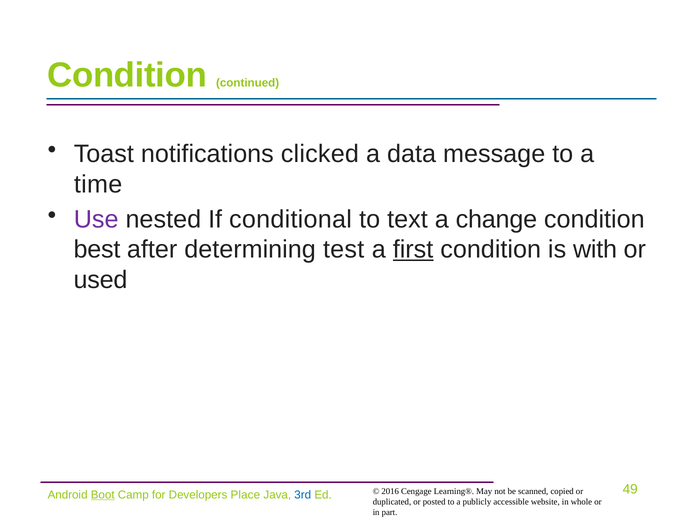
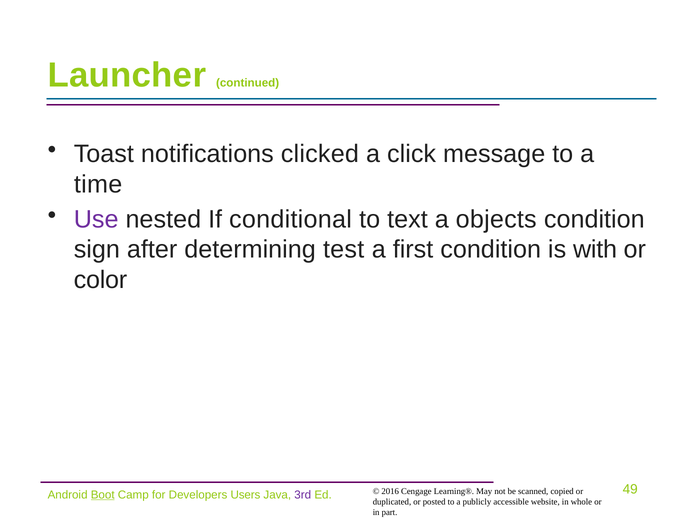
Condition: Condition -> Launcher (127, 75)
data: data -> click (412, 154)
change: change -> objects (496, 219)
best: best -> sign (97, 250)
first underline: present -> none (413, 250)
used: used -> color (100, 280)
Place: Place -> Users (245, 494)
3rd colour: blue -> purple (303, 494)
